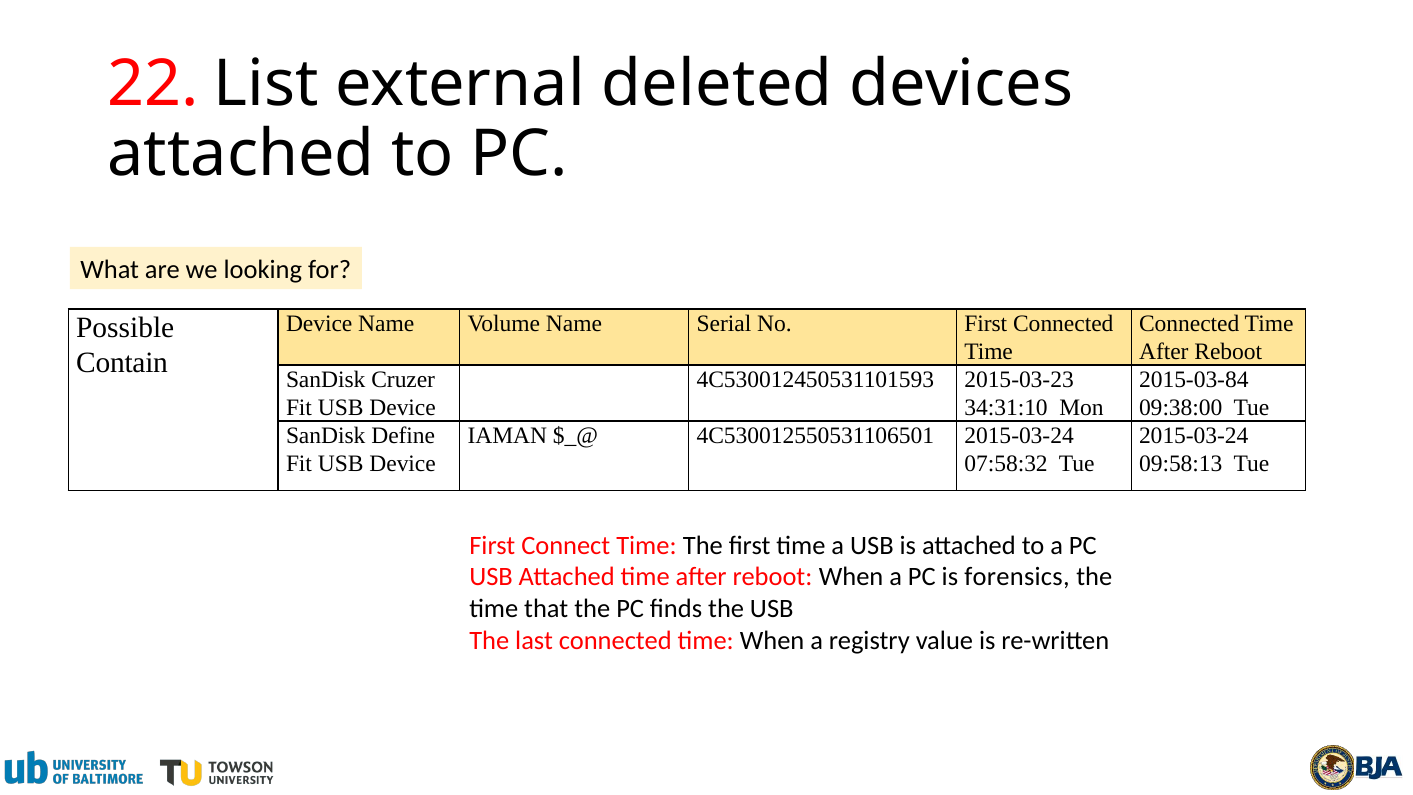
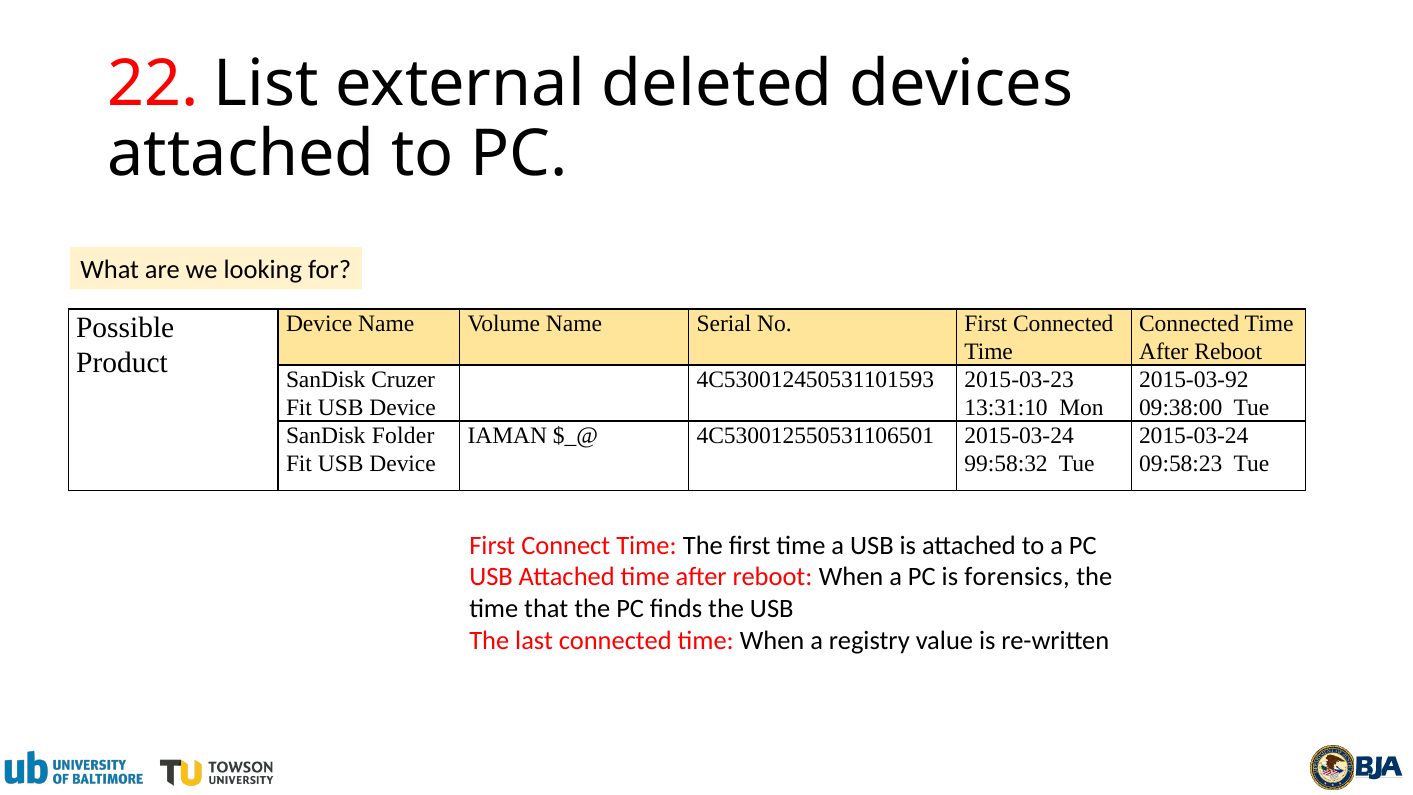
Contain: Contain -> Product (122, 363)
2015-03-84: 2015-03-84 -> 2015-03-92 (1194, 380)
34:31:10: 34:31:10 -> 13:31:10 (1006, 408)
Define: Define -> Folder (403, 436)
07:58:32: 07:58:32 -> 99:58:32 (1006, 464)
09:58:13: 09:58:13 -> 09:58:23 (1181, 464)
